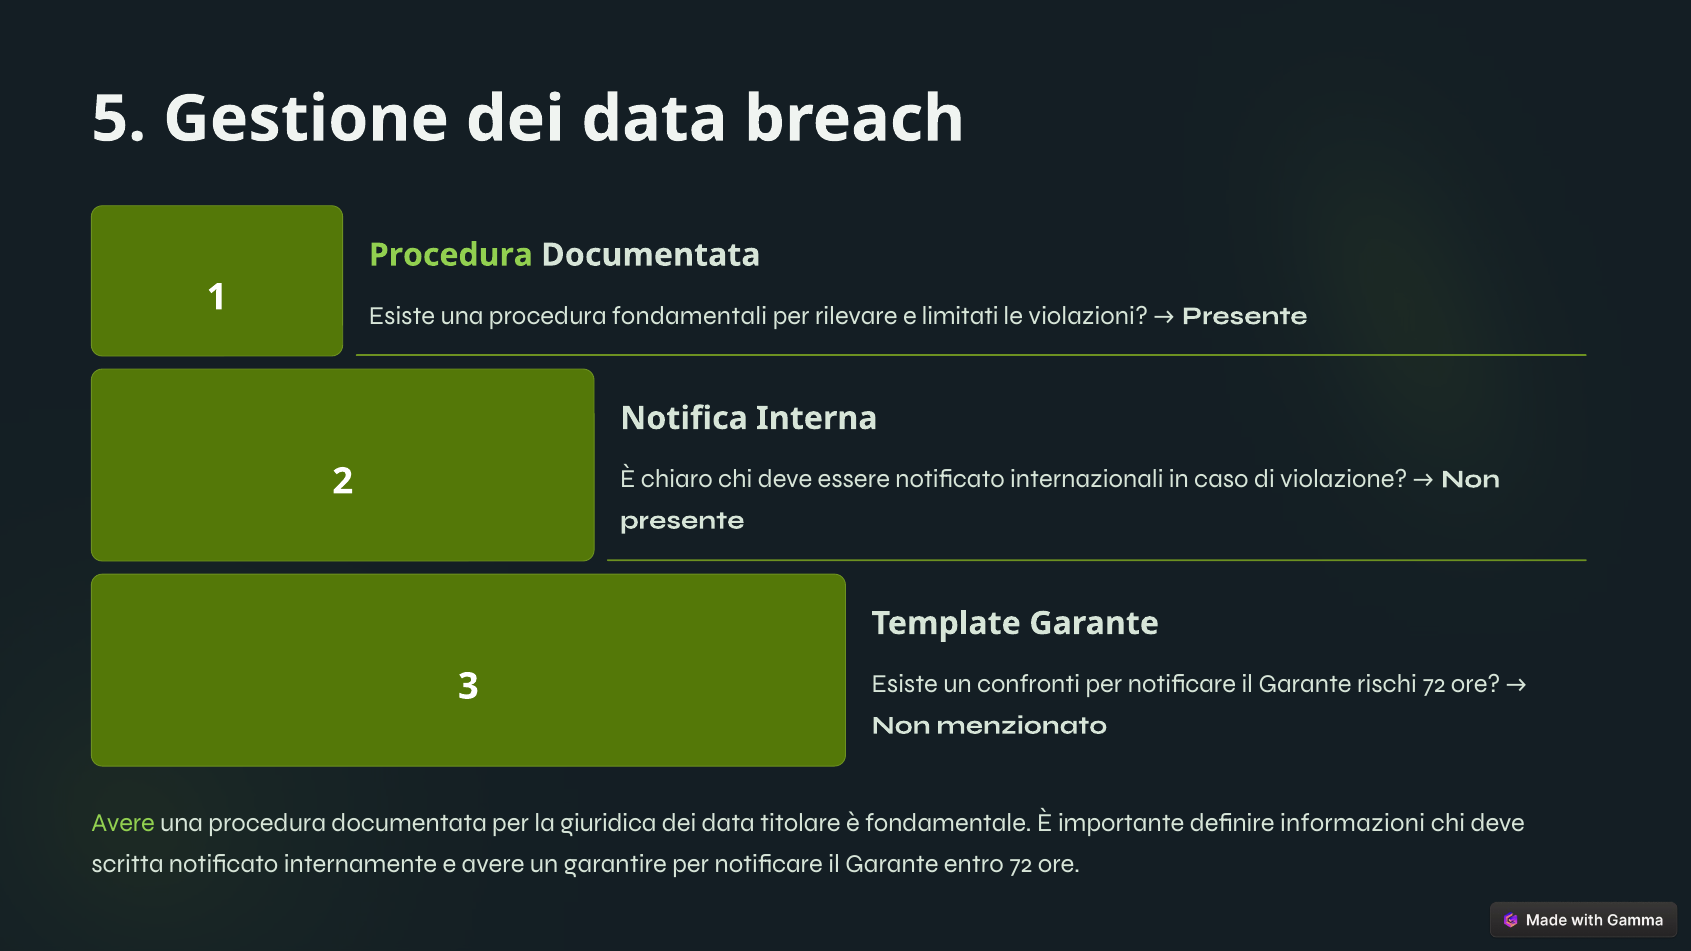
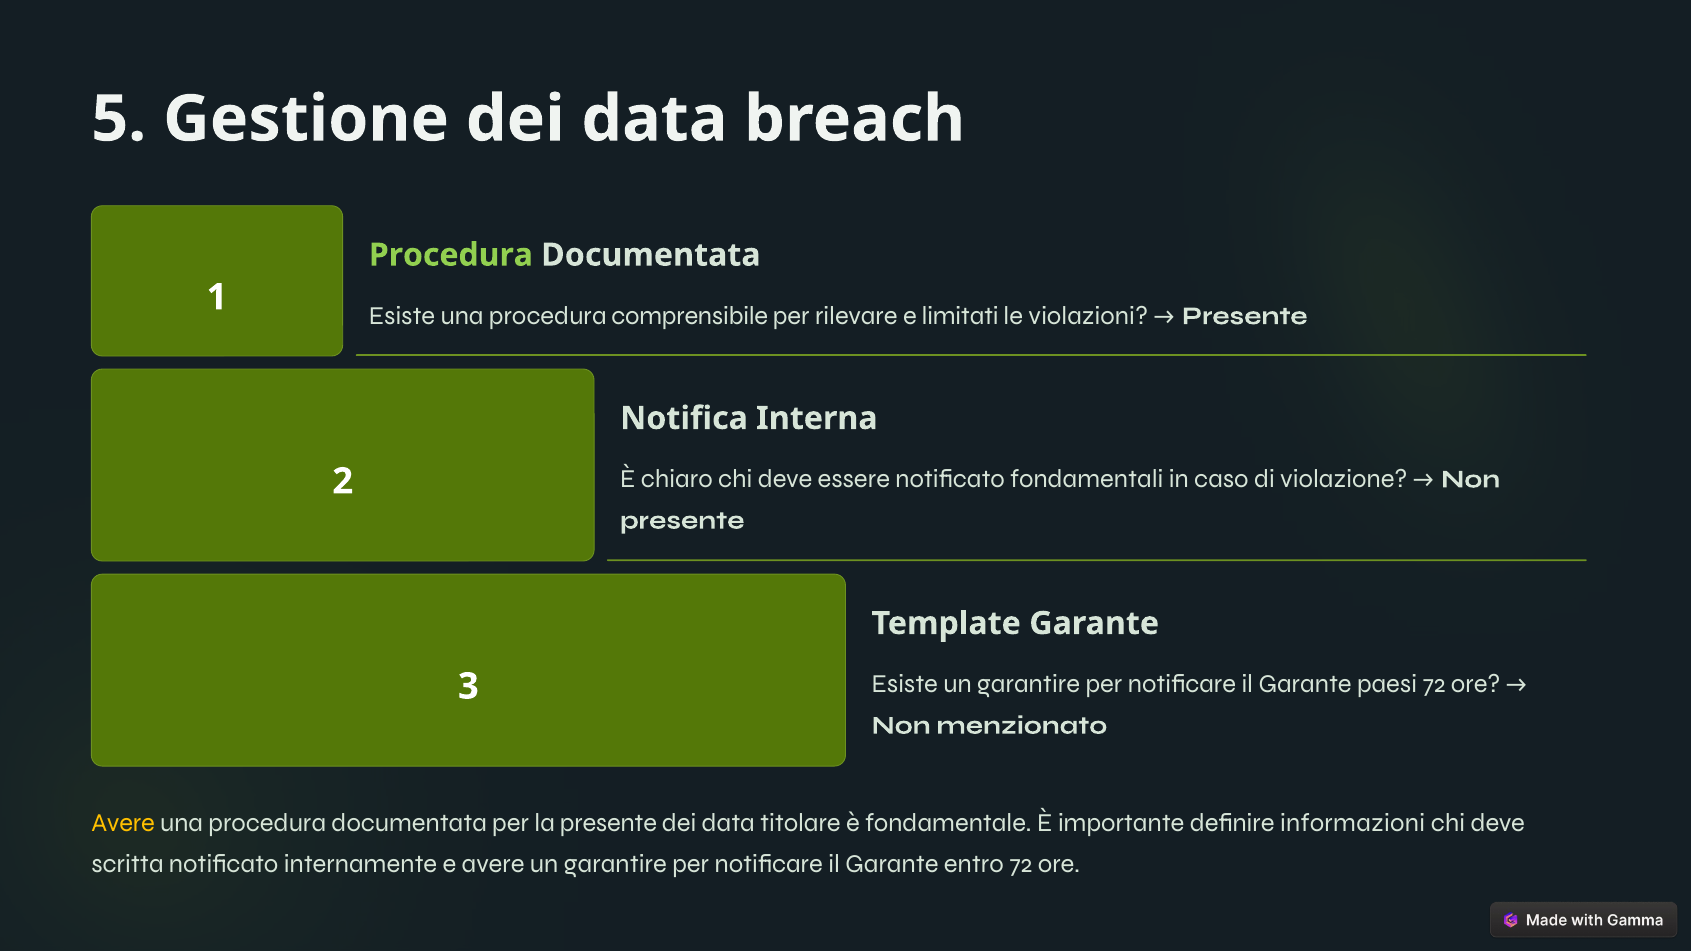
fondamentali: fondamentali -> comprensibile (690, 316)
internazionali: internazionali -> fondamentali (1087, 479)
Esiste un confronti: confronti -> garantire (1029, 684)
rischi: rischi -> paesi (1387, 684)
Avere colour: light green -> yellow (123, 823)
la giuridica: giuridica -> presente (609, 823)
